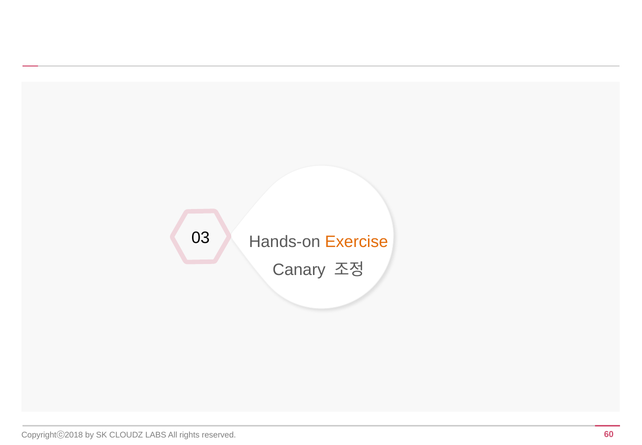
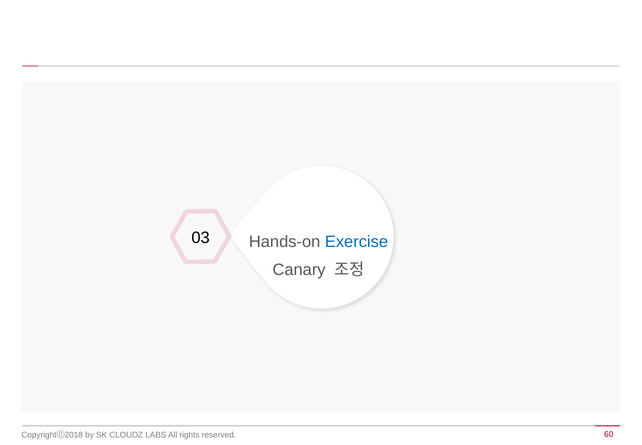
Exercise colour: orange -> blue (356, 242)
